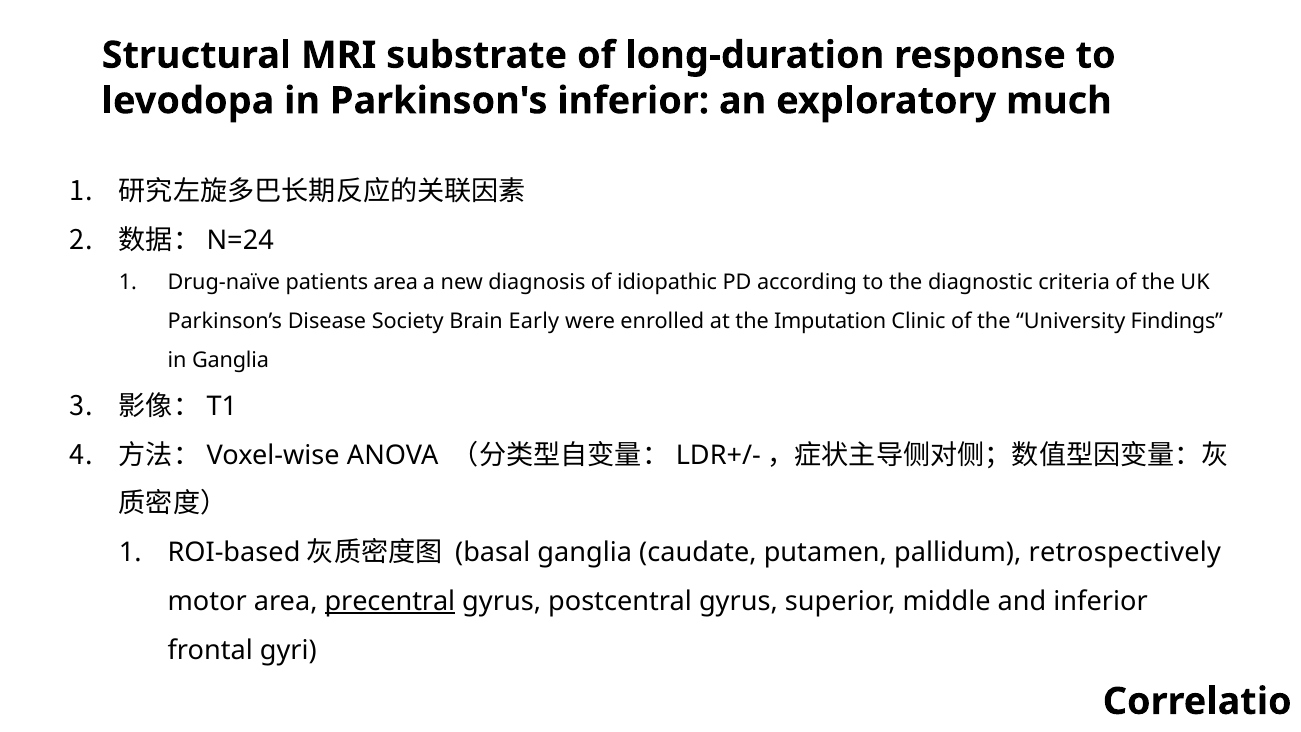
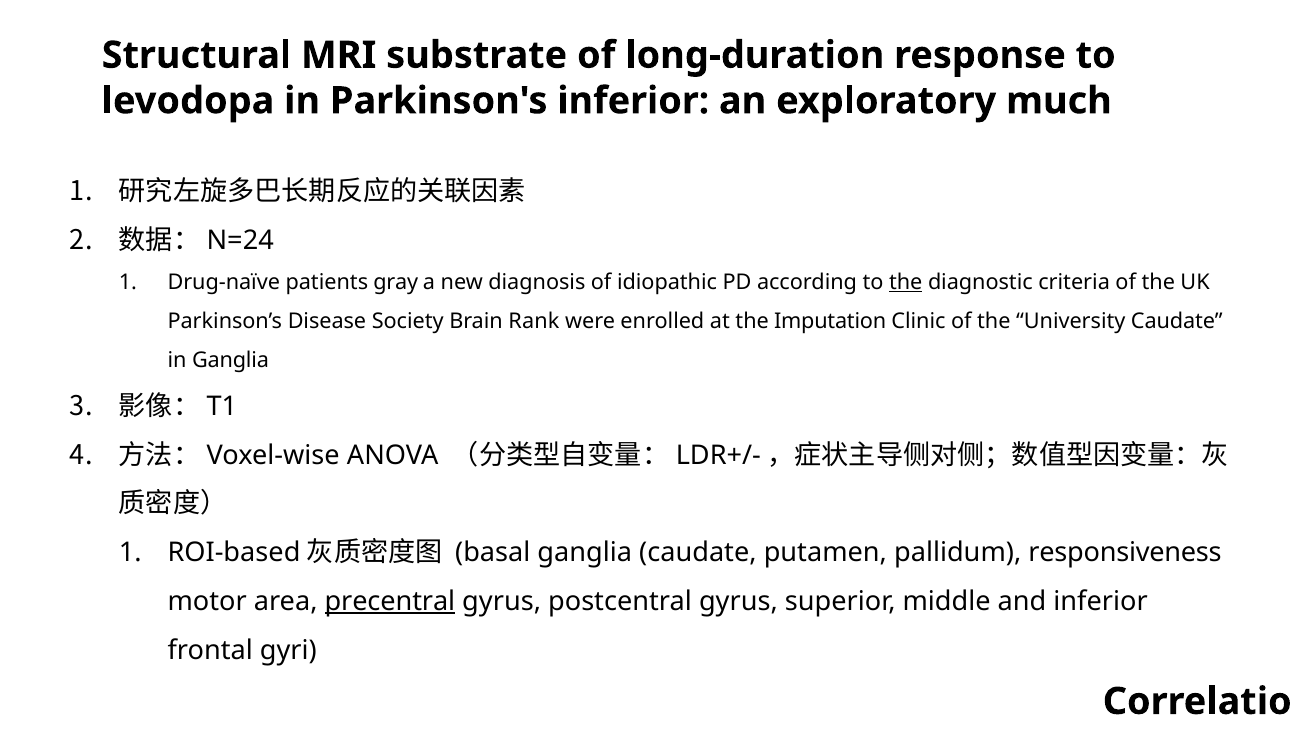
patients area: area -> gray (396, 282)
the underline: none -> present (906, 282)
Early: Early -> Rank (534, 321)
University Findings: Findings -> Caudate (1177, 321)
retrospectively: retrospectively -> responsiveness (1125, 553)
